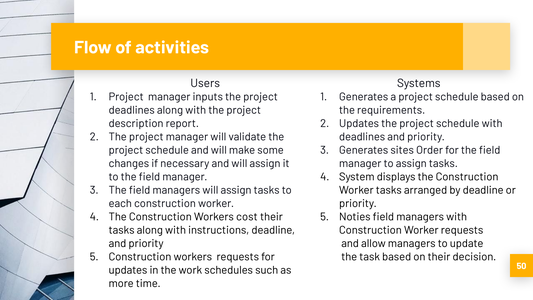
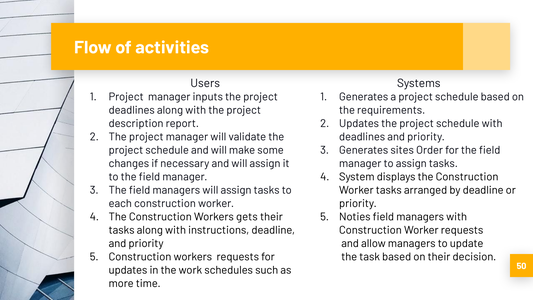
cost: cost -> gets (247, 217)
